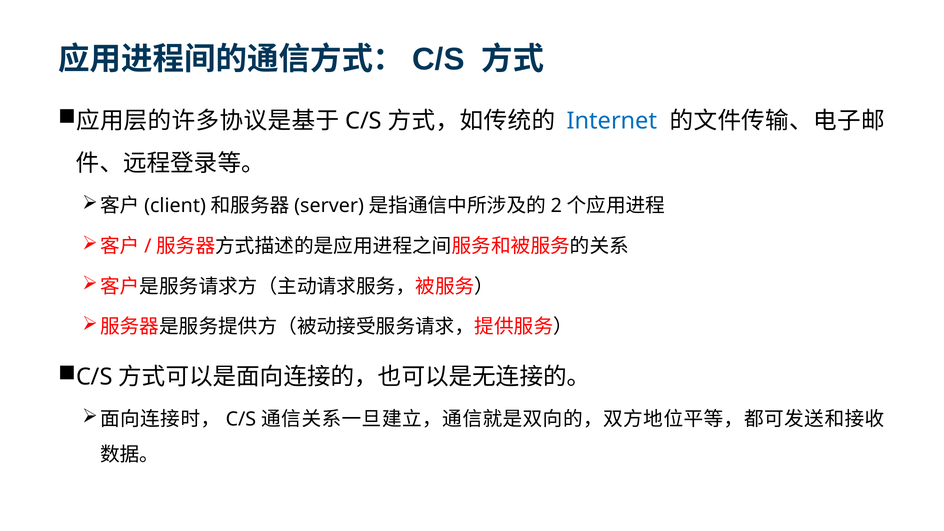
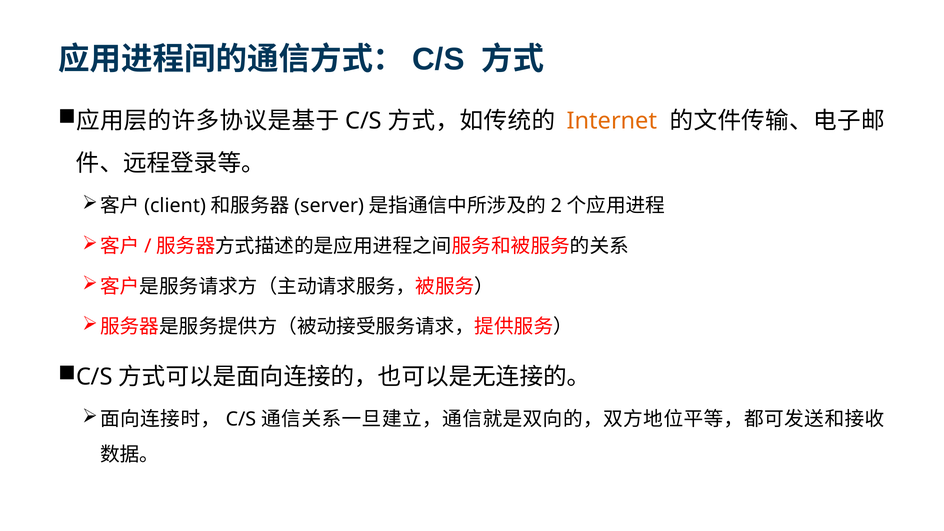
Internet colour: blue -> orange (612, 121)
